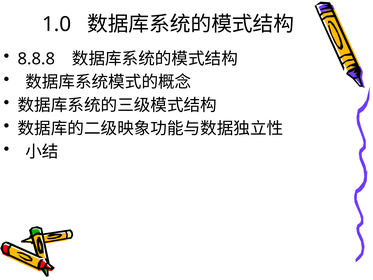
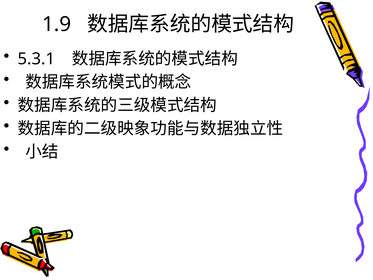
1.0: 1.0 -> 1.9 (57, 24)
8.8.8: 8.8.8 -> 5.3.1 (36, 59)
